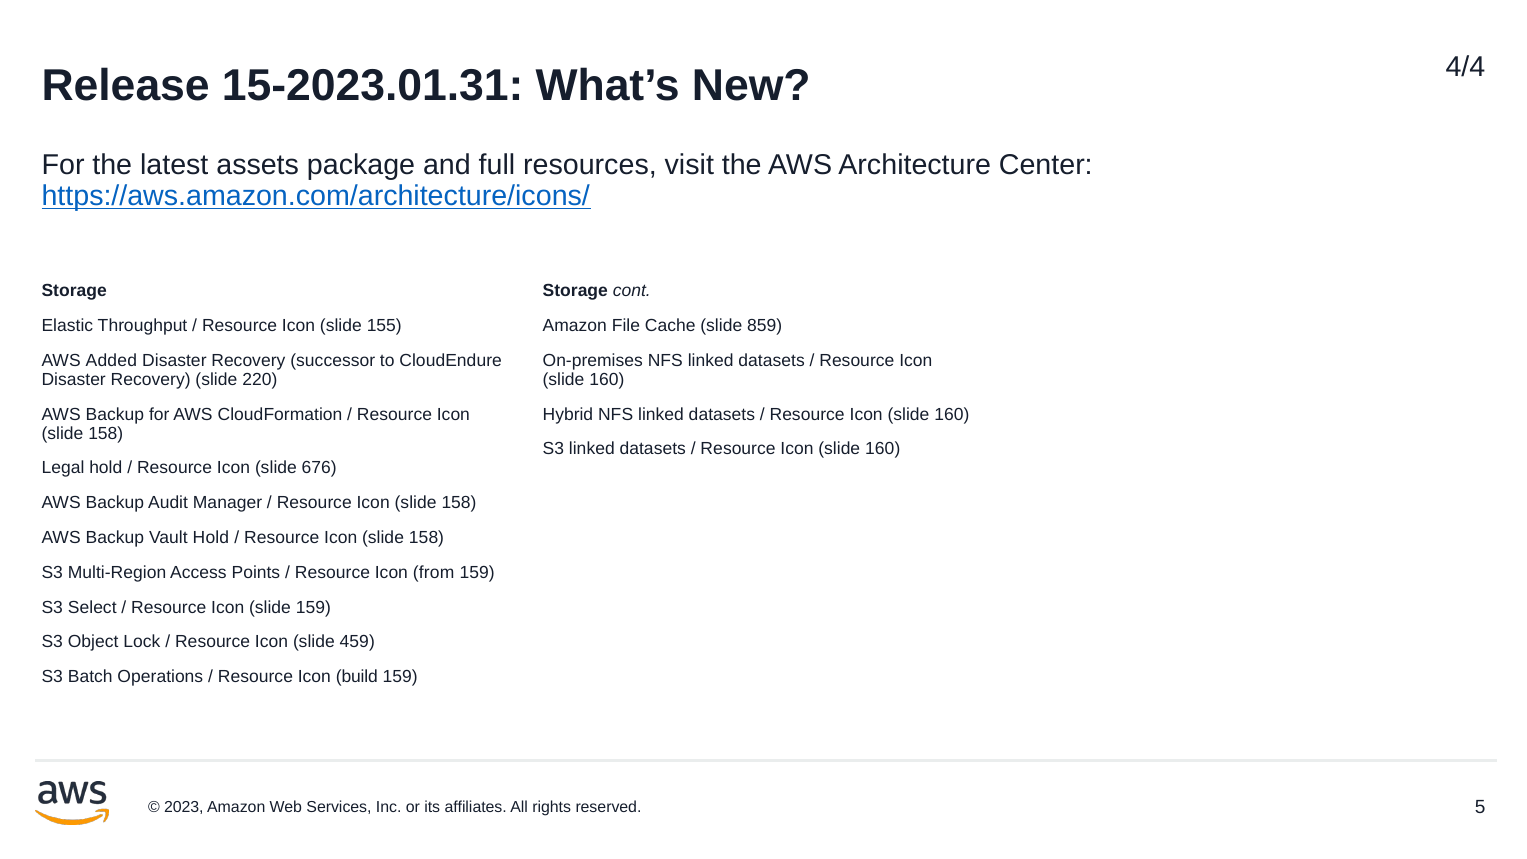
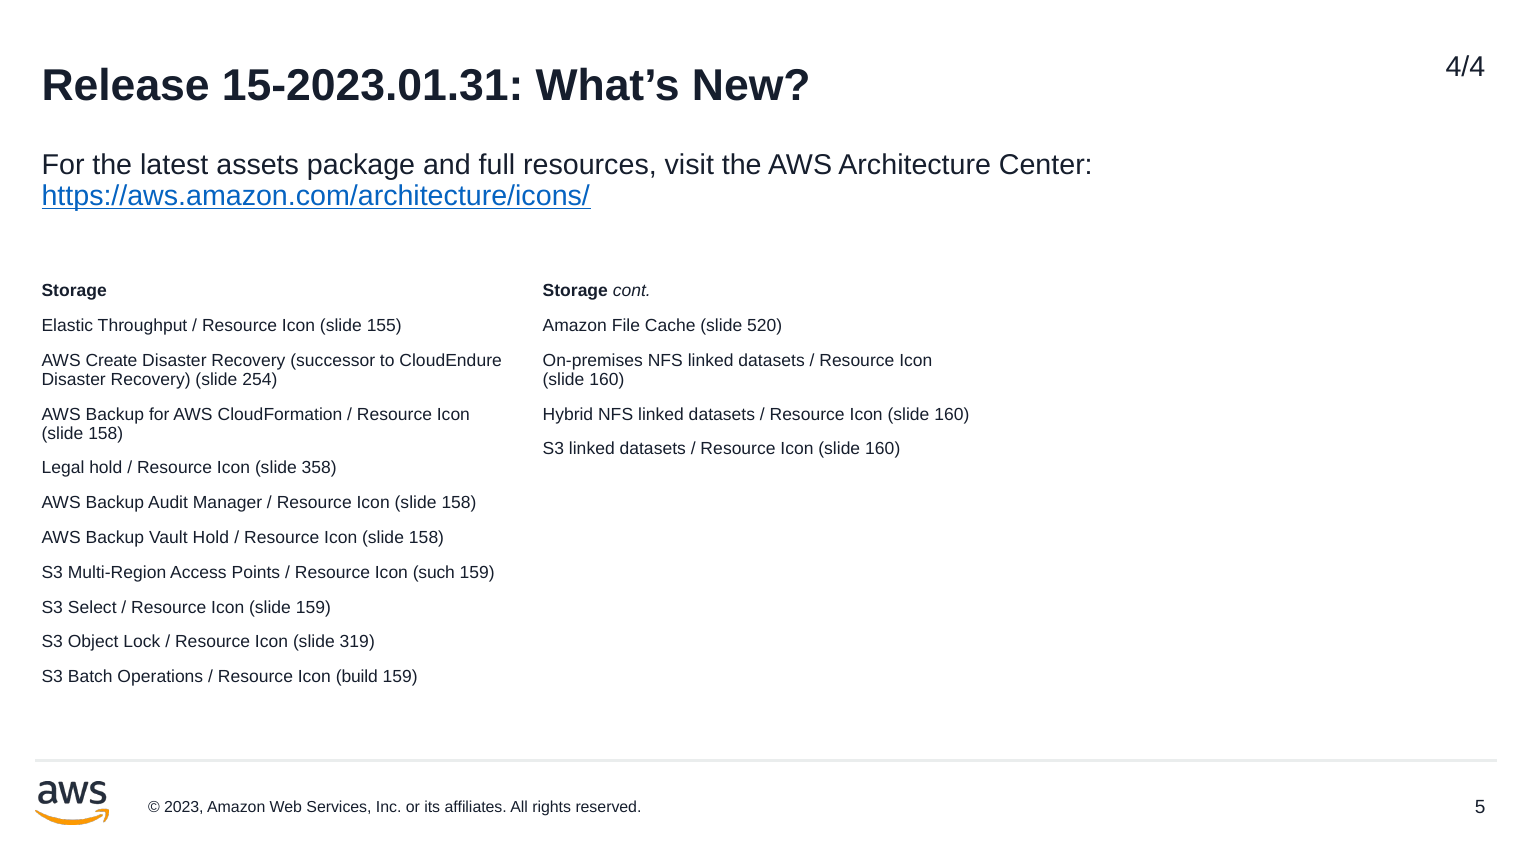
859: 859 -> 520 (765, 326)
Added: Added -> Create (112, 361)
220: 220 -> 254 (260, 380)
676: 676 -> 358 (319, 468)
from: from -> such (434, 572)
459: 459 -> 319 (357, 642)
